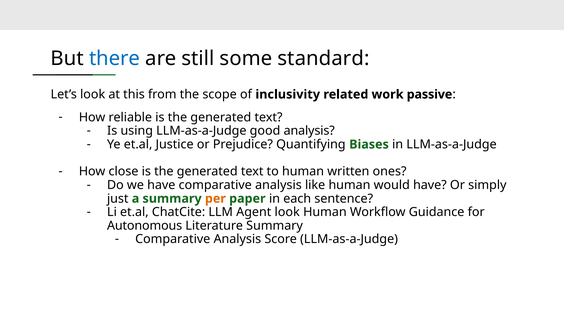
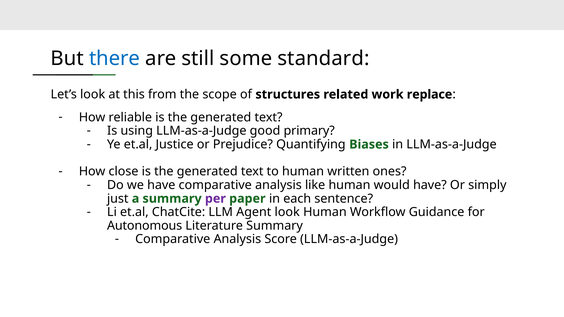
inclusivity: inclusivity -> structures (288, 94)
passive: passive -> replace (429, 94)
good analysis: analysis -> primary (309, 131)
per colour: orange -> purple (215, 199)
